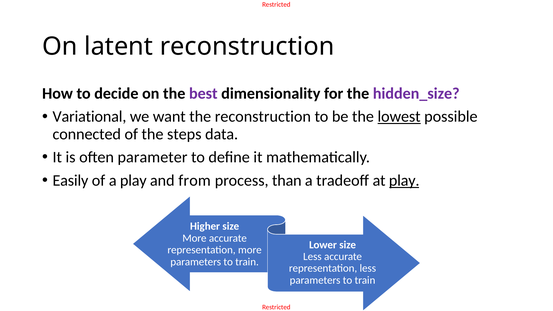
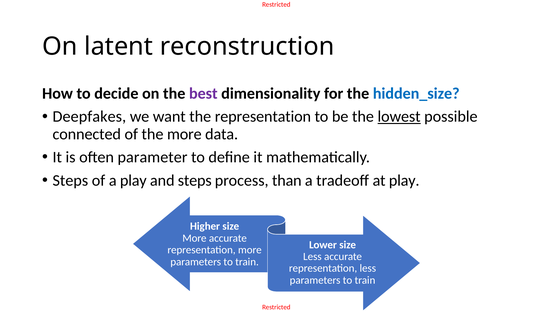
hidden_size colour: purple -> blue (416, 93)
Variational: Variational -> Deepfakes (89, 117)
the reconstruction: reconstruction -> representation (263, 117)
the steps: steps -> more (184, 134)
Easily: Easily -> Steps (70, 180)
and from: from -> steps (195, 180)
play underline: present -> none (404, 180)
